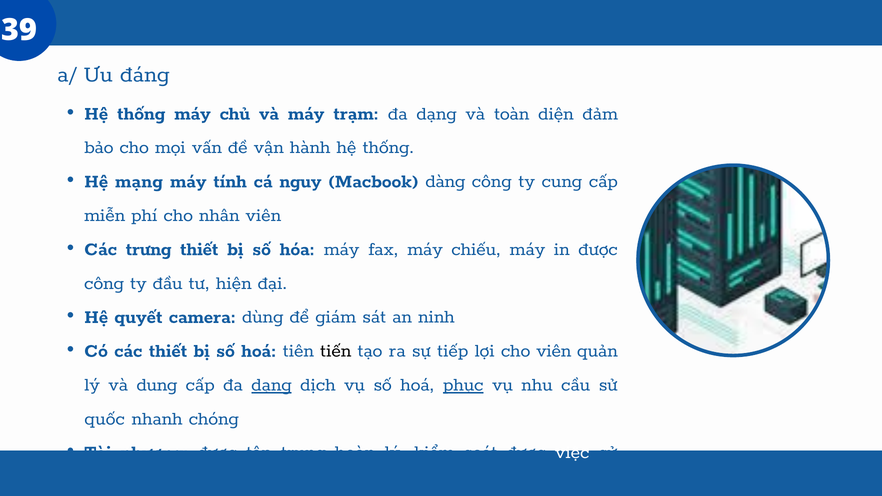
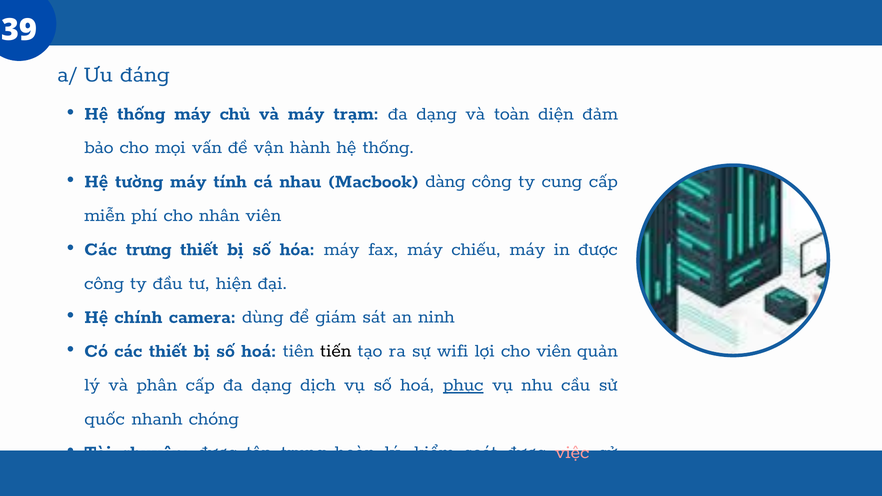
mạng: mạng -> tường (139, 181)
nguy: nguy -> nhau (300, 181)
quyết: quyết -> chính (138, 316)
tiếp: tiếp -> wifi (453, 350)
dung: dung -> phân (157, 384)
dạng underline: present -> none (272, 384)
phương: phương -> chuyên (155, 452)
việc colour: white -> pink (572, 452)
